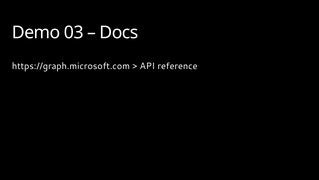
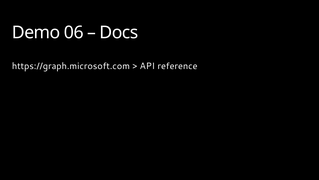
03: 03 -> 06 (74, 32)
